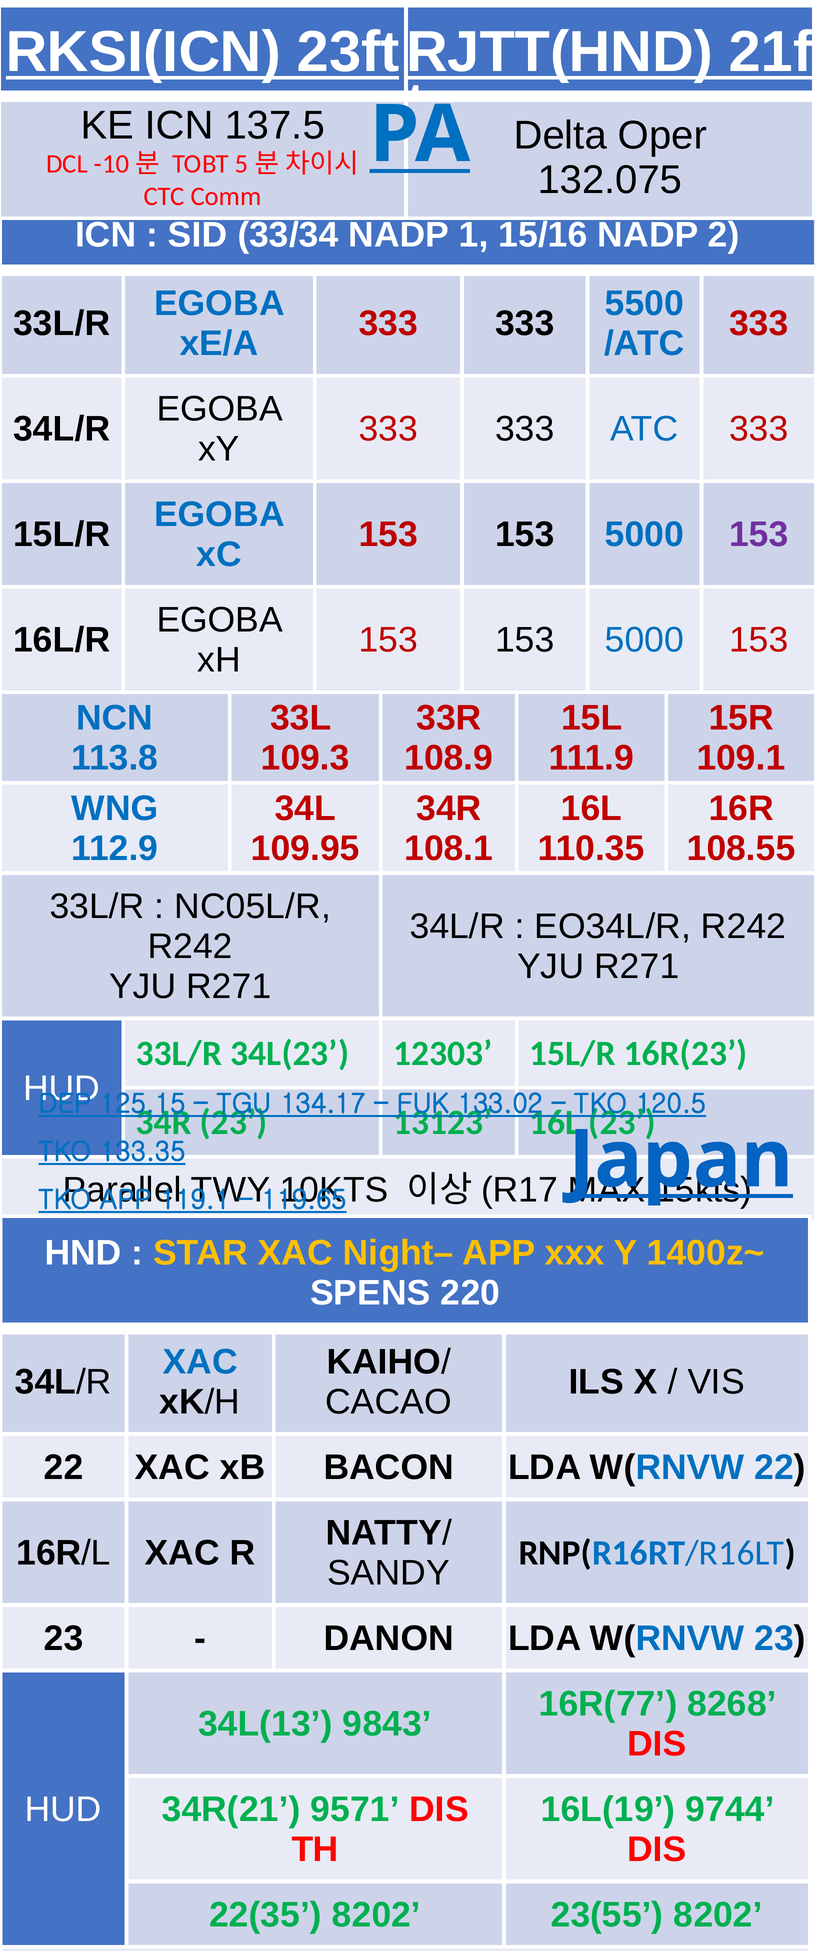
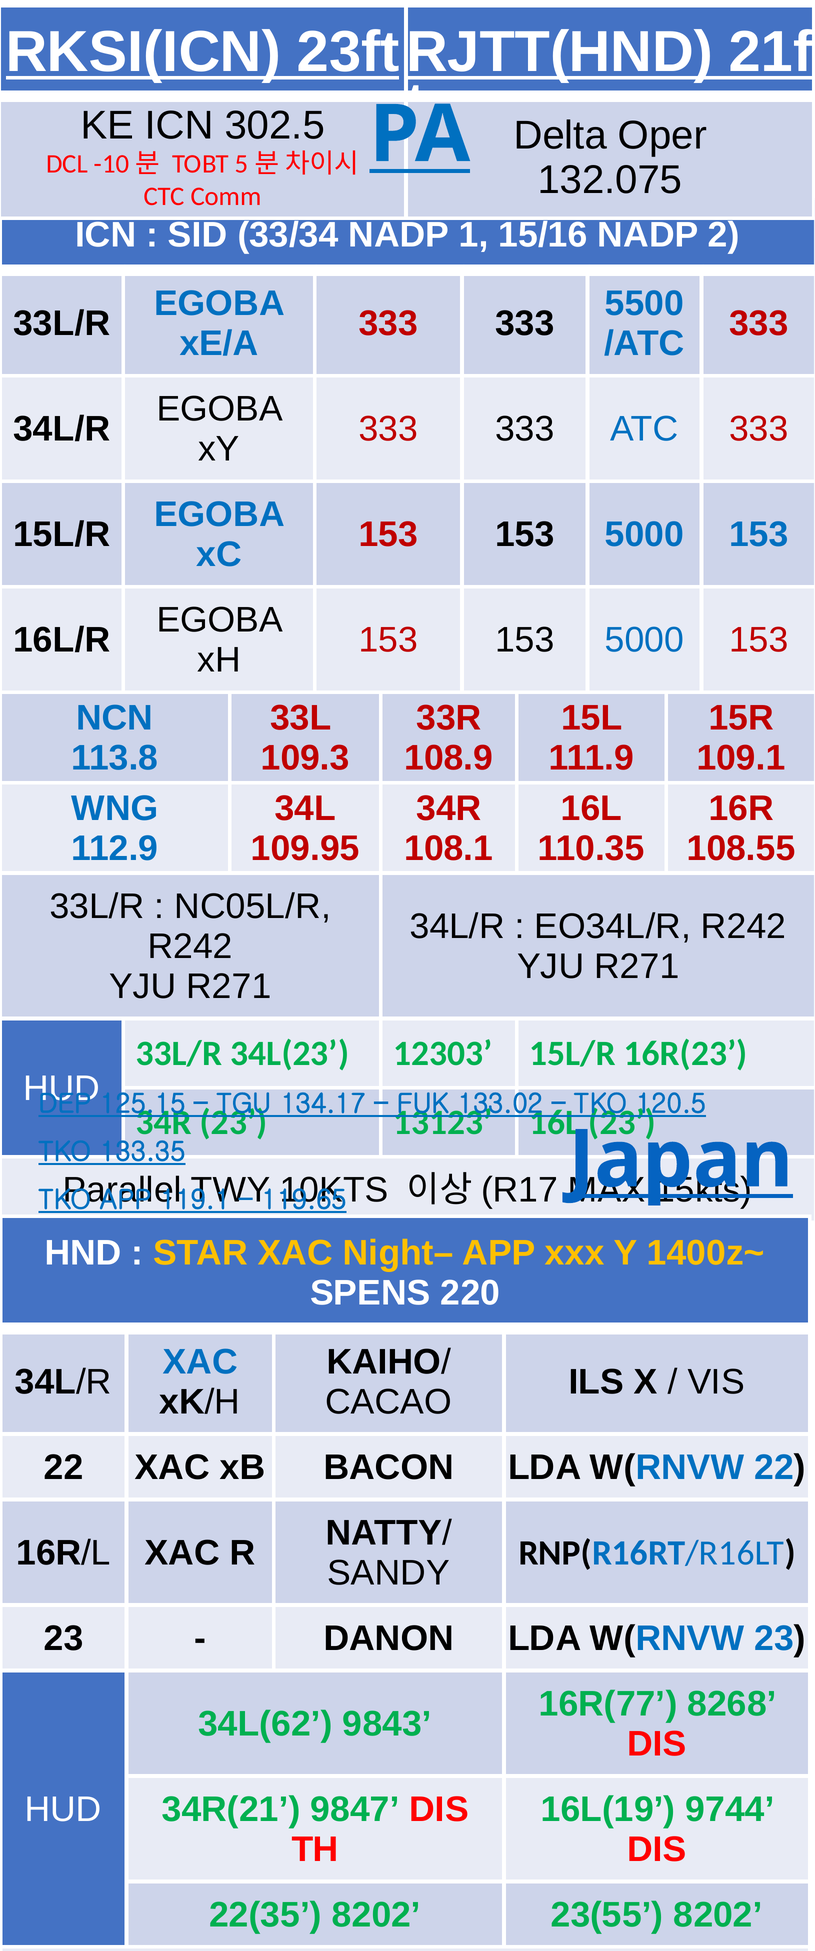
137.5: 137.5 -> 302.5 (275, 125)
153 colour: purple -> blue (759, 534)
34L(13: 34L(13 -> 34L(62 (265, 1723)
9571: 9571 -> 9847 (355, 1808)
